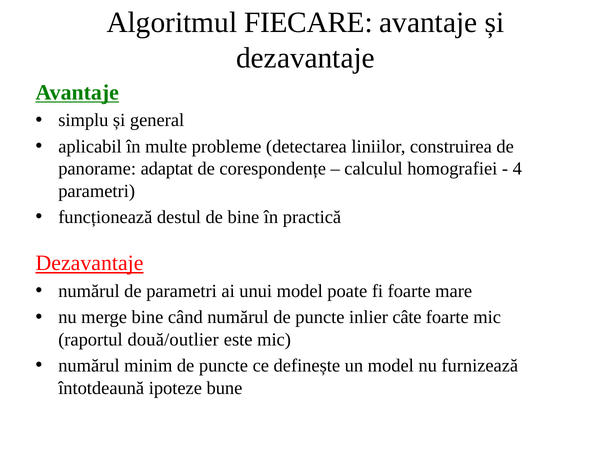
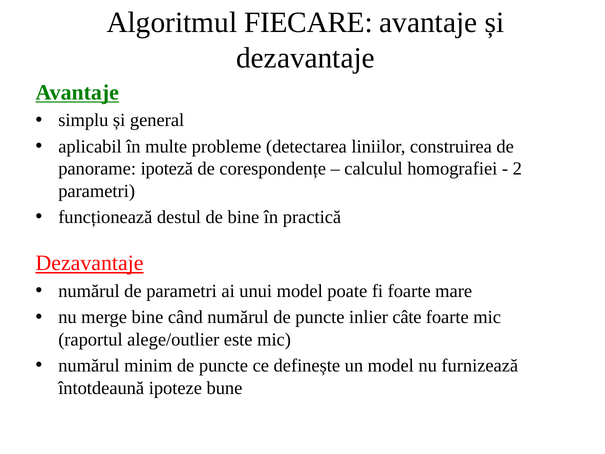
adaptat: adaptat -> ipoteză (167, 169)
4: 4 -> 2 (517, 169)
două/outlier: două/outlier -> alege/outlier (173, 339)
